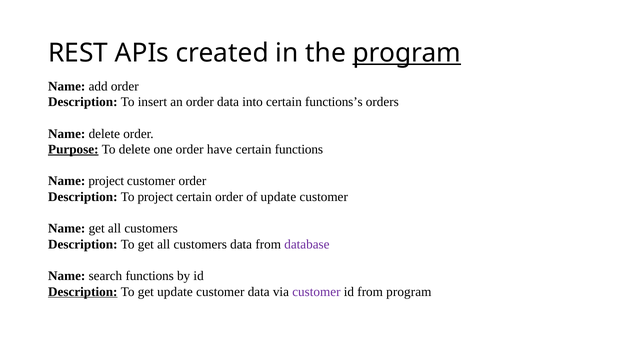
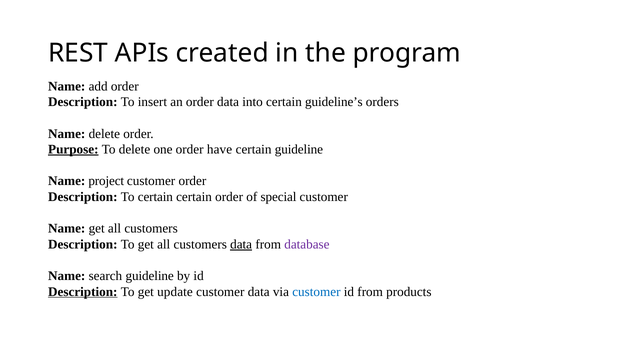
program underline: present -> none (407, 53)
functions’s: functions’s -> guideline’s (334, 102)
certain functions: functions -> guideline (299, 149)
To project: project -> certain (155, 197)
of update: update -> special (278, 197)
data underline: none -> present (241, 244)
search functions: functions -> guideline (150, 276)
customer colour: purple -> blue (316, 292)
from program: program -> products (409, 292)
